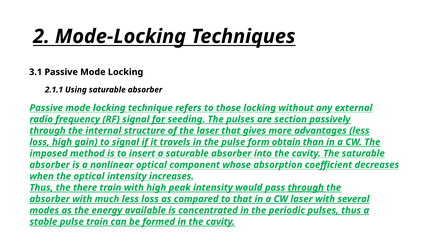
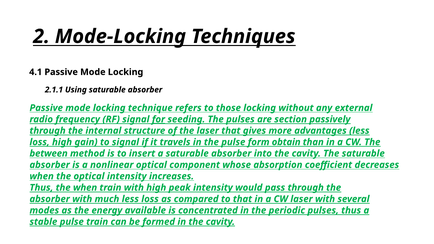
3.1: 3.1 -> 4.1 (36, 72)
imposed: imposed -> between (49, 154)
the there: there -> when (85, 188)
through underline: present -> none (306, 188)
